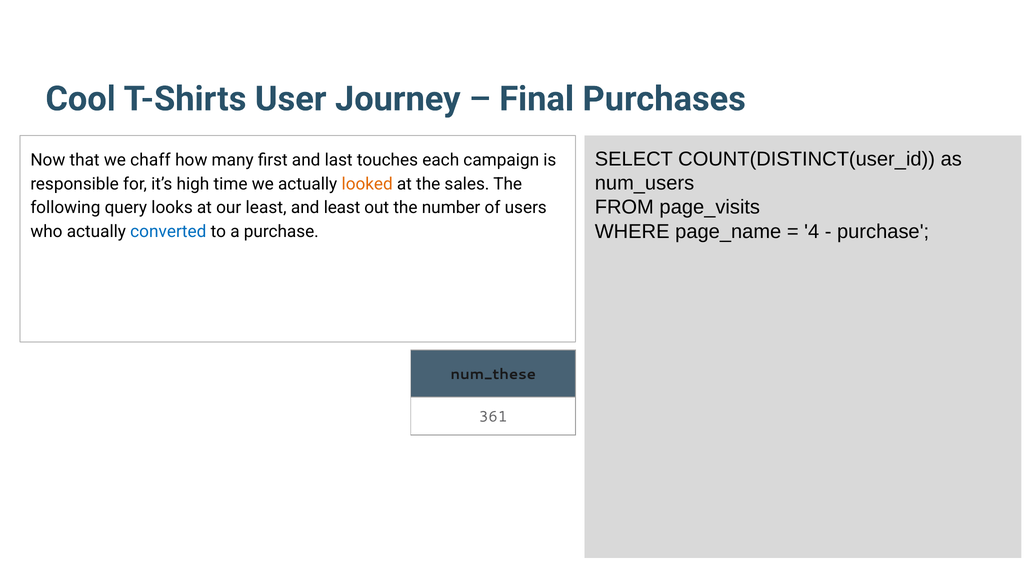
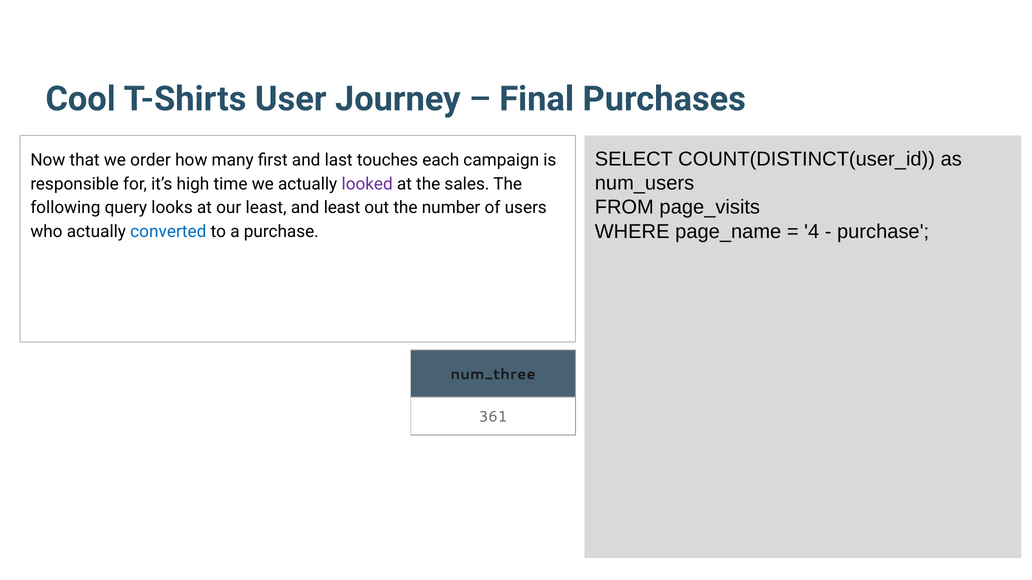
chaff: chaff -> order (150, 160)
looked colour: orange -> purple (367, 184)
num_these: num_these -> num_three (493, 375)
